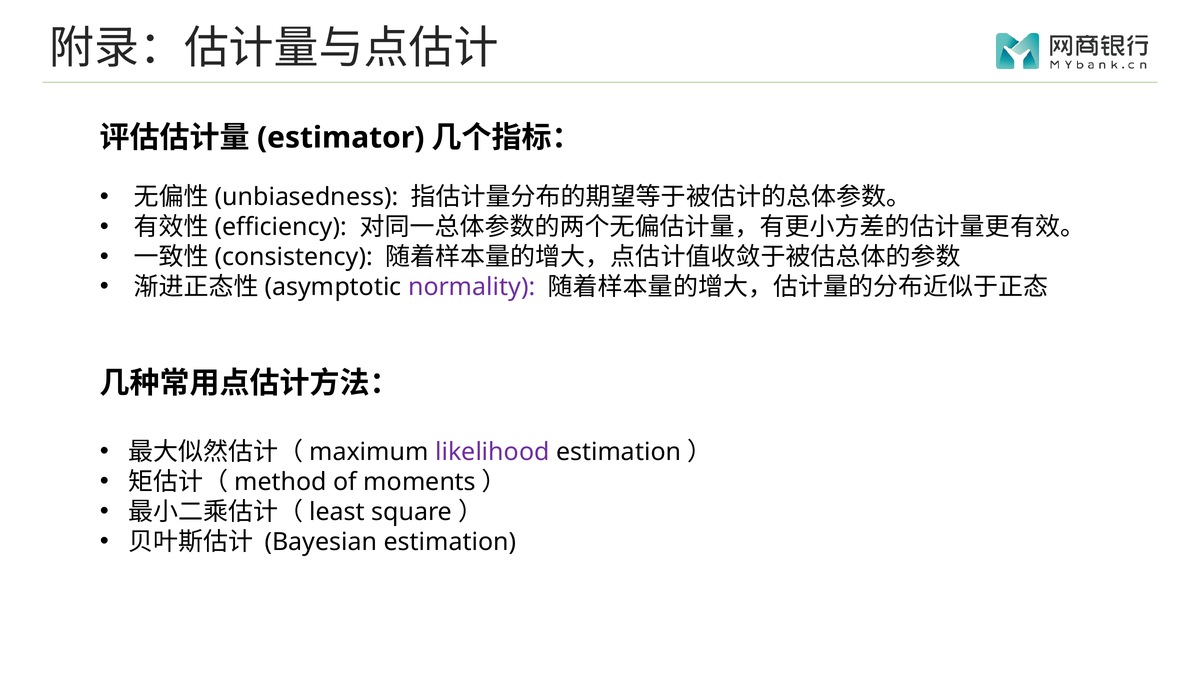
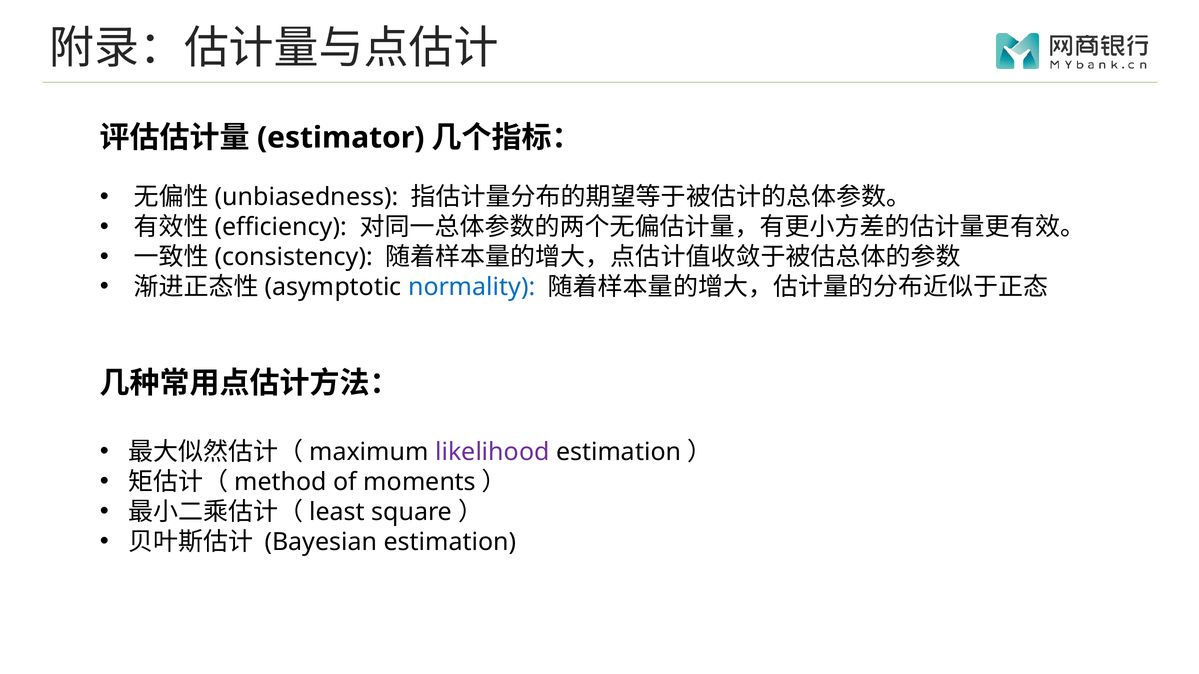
normality colour: purple -> blue (472, 287)
